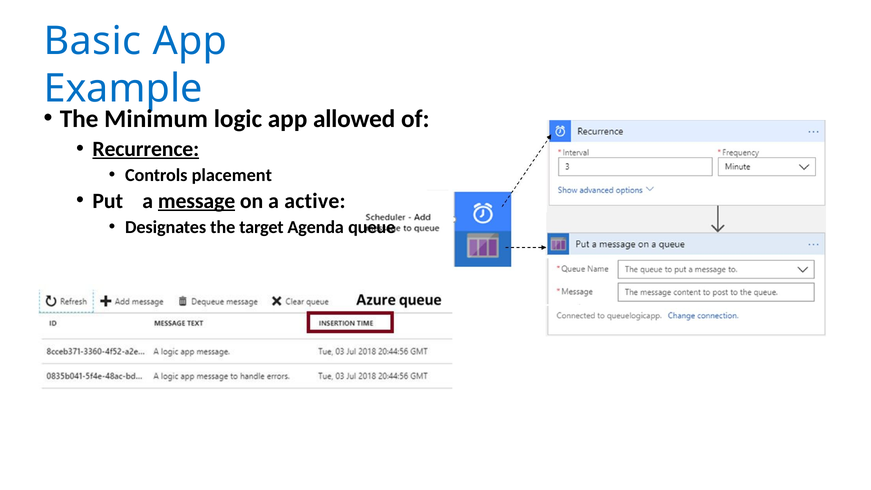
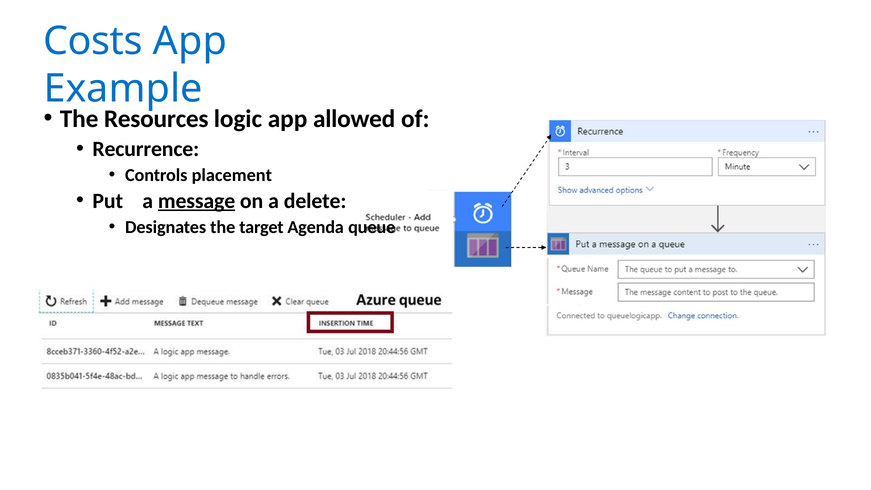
Basic: Basic -> Costs (93, 41)
Minimum: Minimum -> Resources (156, 119)
Recurrence underline: present -> none (146, 149)
active: active -> delete (315, 201)
